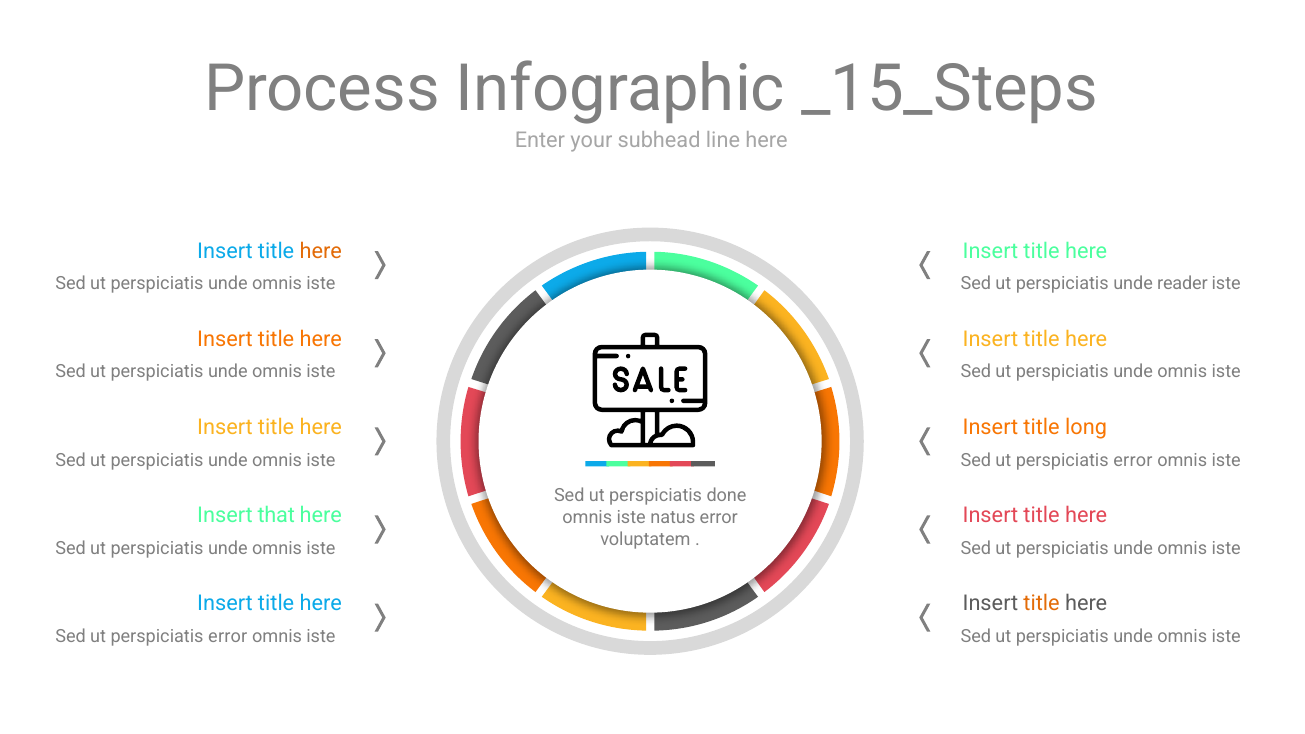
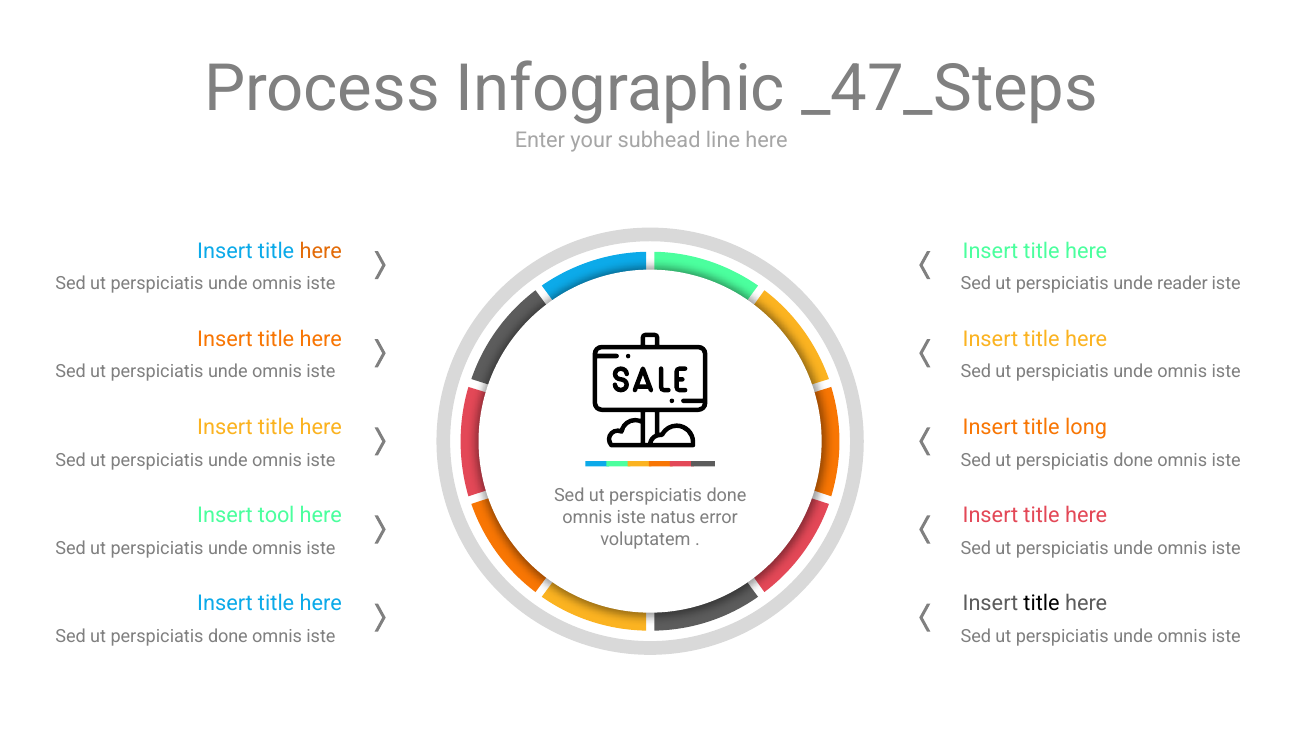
_15_Steps: _15_Steps -> _47_Steps (950, 89)
error: error -> done (1133, 460)
that: that -> tool (276, 516)
title colour: orange -> black (1042, 604)
error: error -> done (228, 636)
